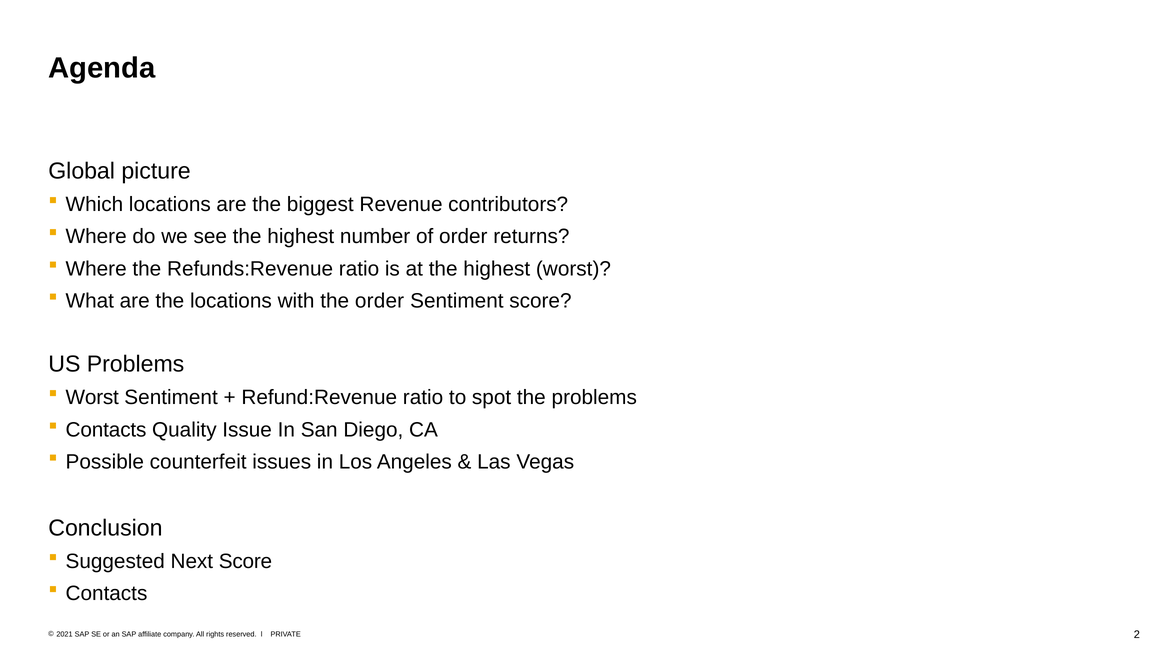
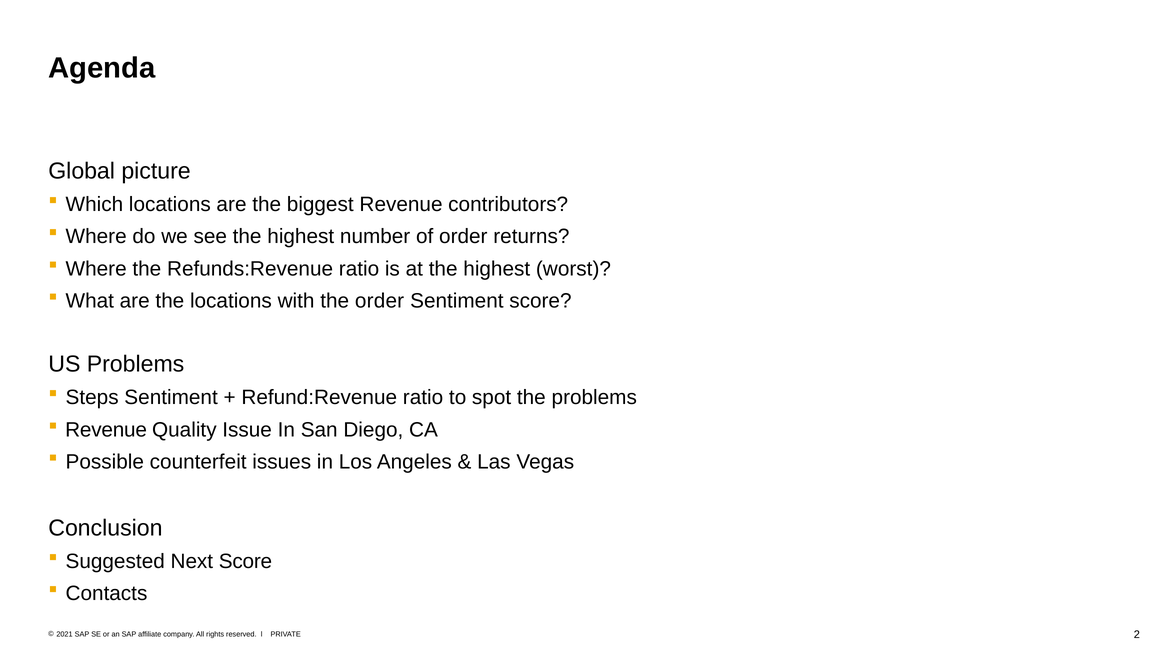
Worst: Worst -> Steps (92, 397)
Contacts: Contacts -> Revenue (106, 430)
